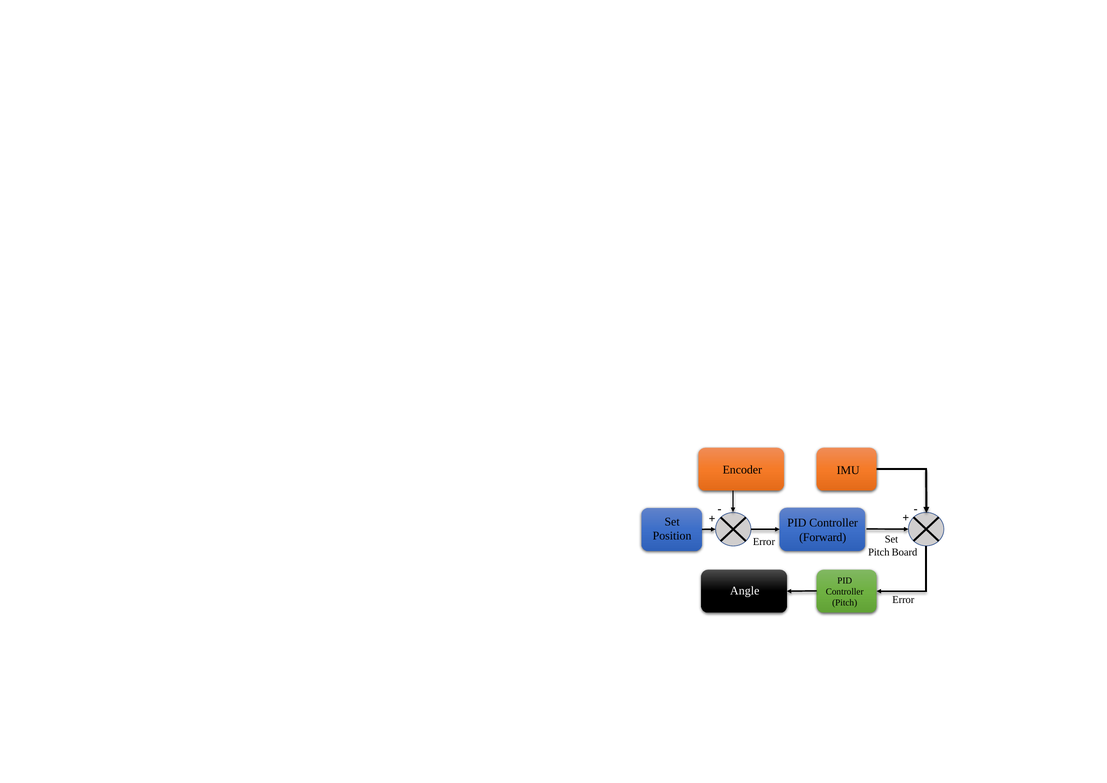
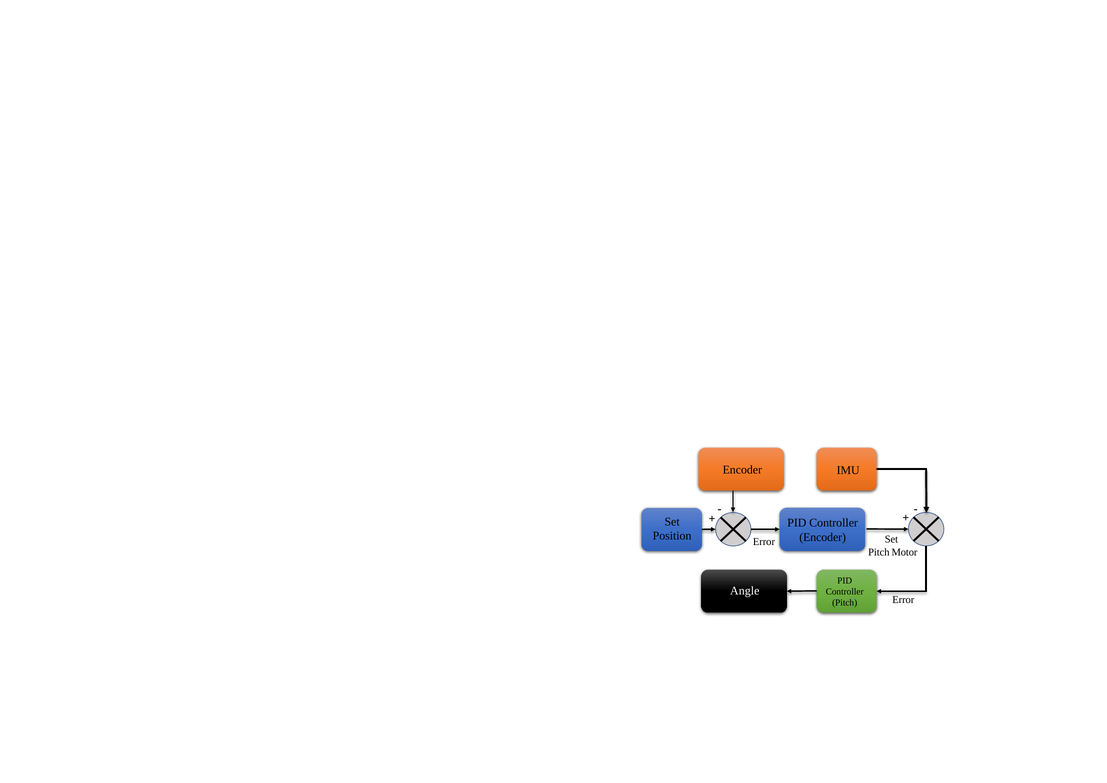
Forward: Forward -> Encoder (823, 537)
Board: Board -> Motor (905, 552)
